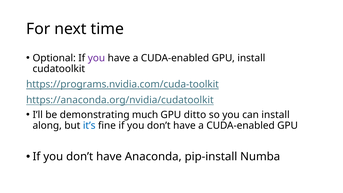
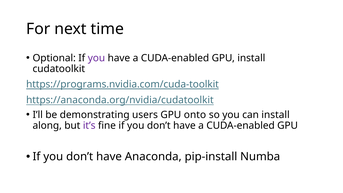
much: much -> users (145, 115)
ditto: ditto -> onto (195, 115)
it’s colour: blue -> purple (89, 126)
